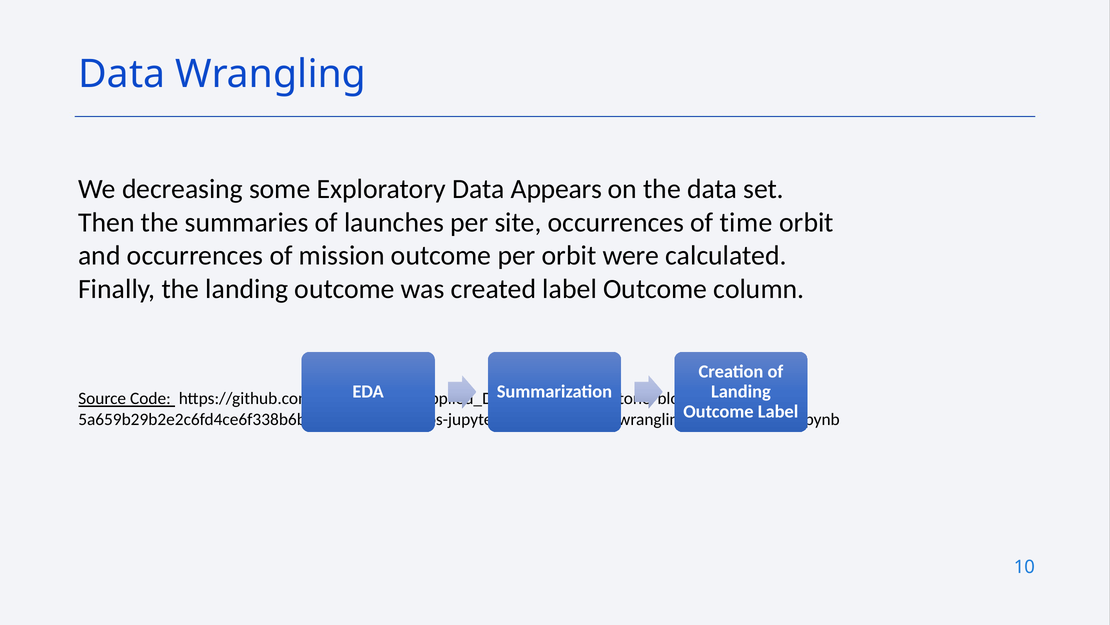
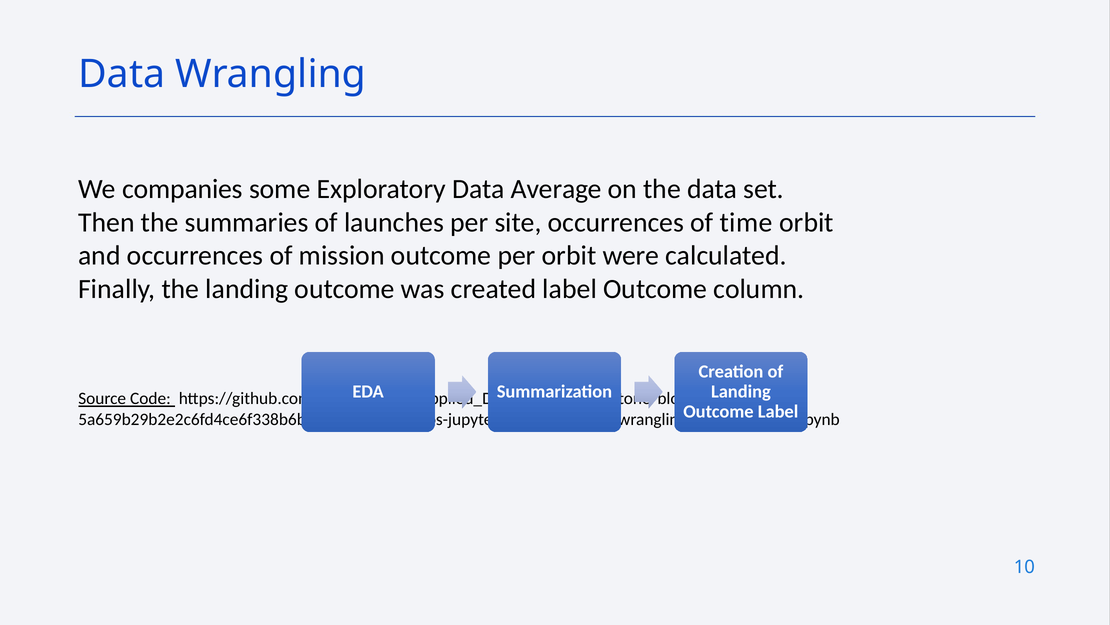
decreasing: decreasing -> companies (182, 189)
Appears: Appears -> Average (556, 189)
